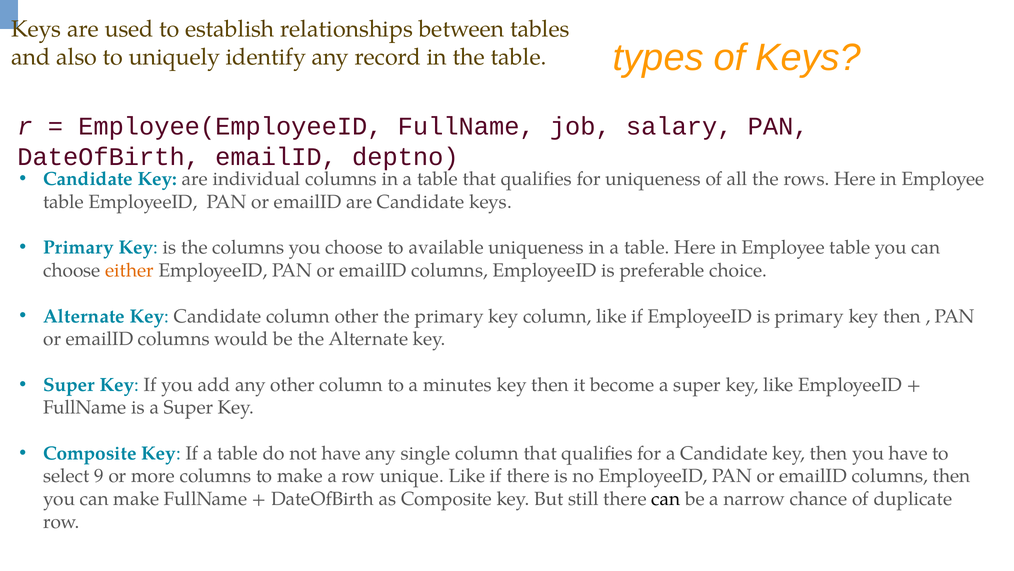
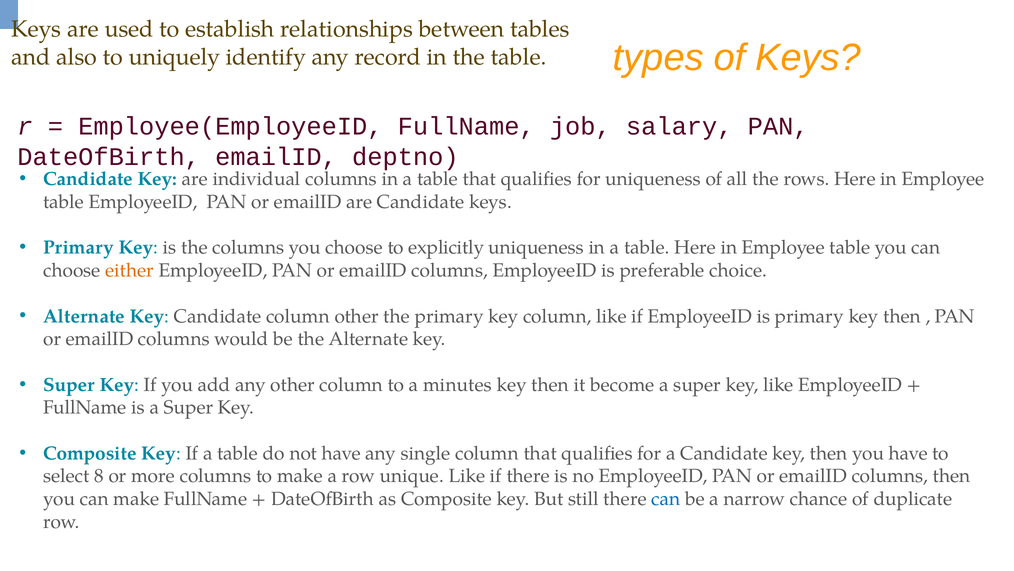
available: available -> explicitly (446, 247)
9: 9 -> 8 (99, 476)
can colour: black -> blue (666, 498)
